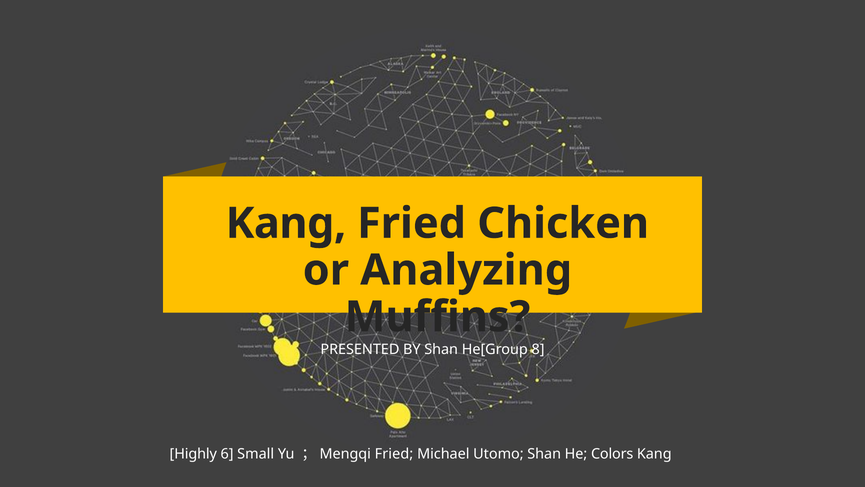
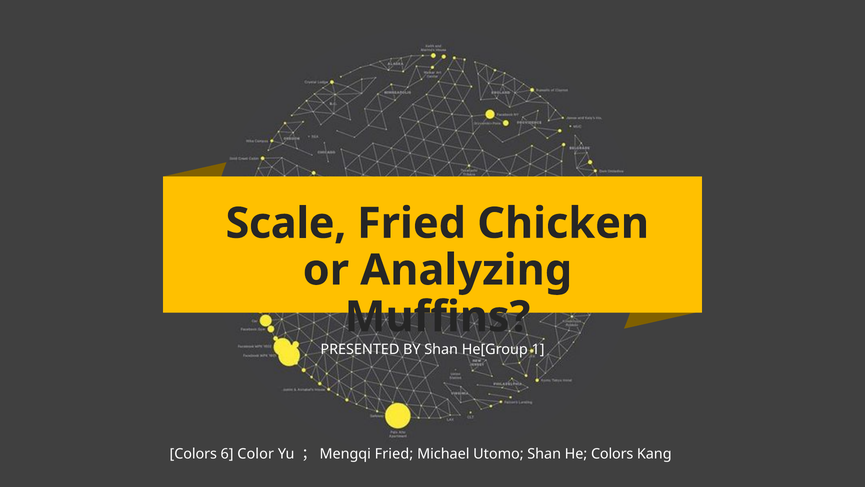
Kang: Kang -> Scale (286, 223)
8: 8 -> 1 (538, 349)
Highly: Highly -> Colors (193, 454)
Small: Small -> Color (256, 454)
